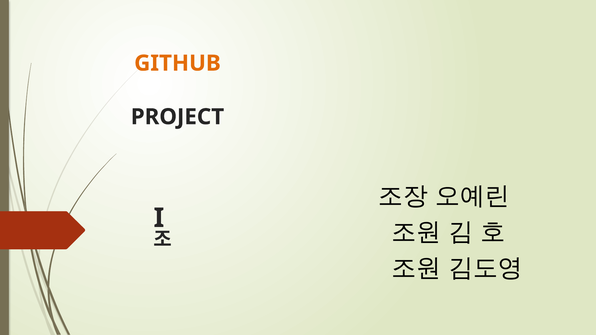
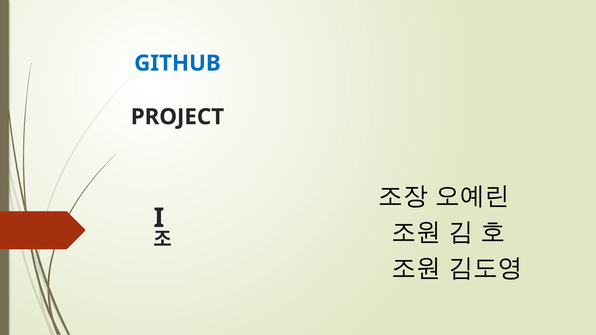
GITHUB colour: orange -> blue (177, 63)
